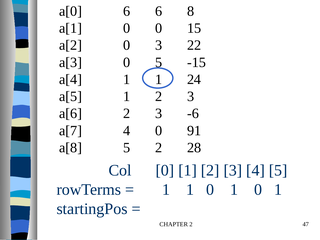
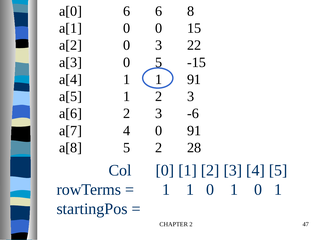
1 24: 24 -> 91 (194, 79)
